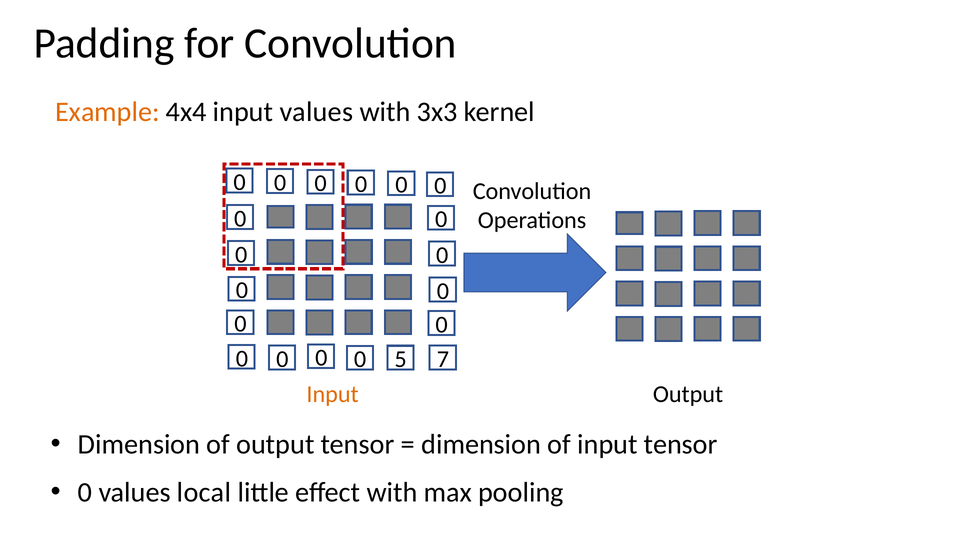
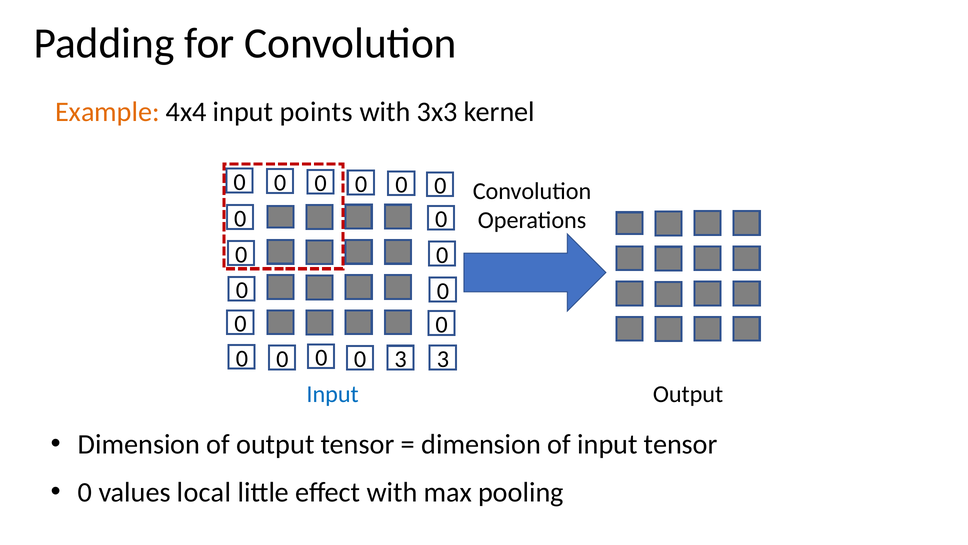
input values: values -> points (316, 112)
7: 7 -> 3 (443, 359)
5: 5 -> 3 (401, 359)
Input colour: orange -> blue (333, 394)
